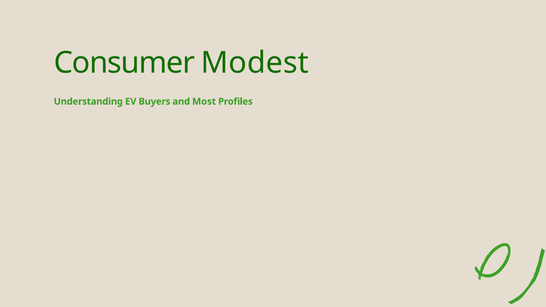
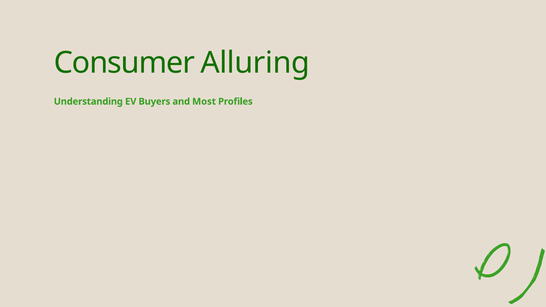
Modest: Modest -> Alluring (255, 63)
